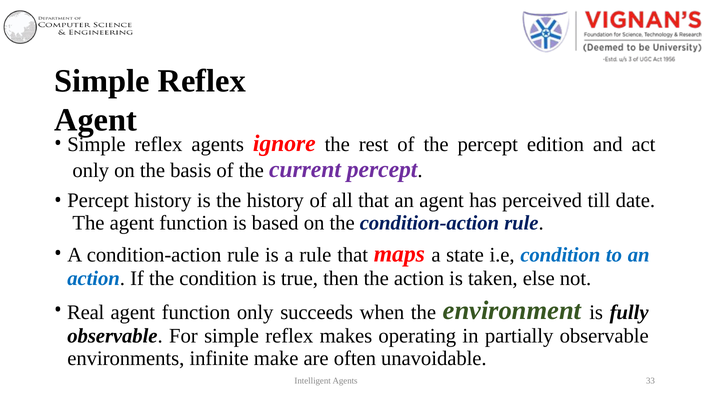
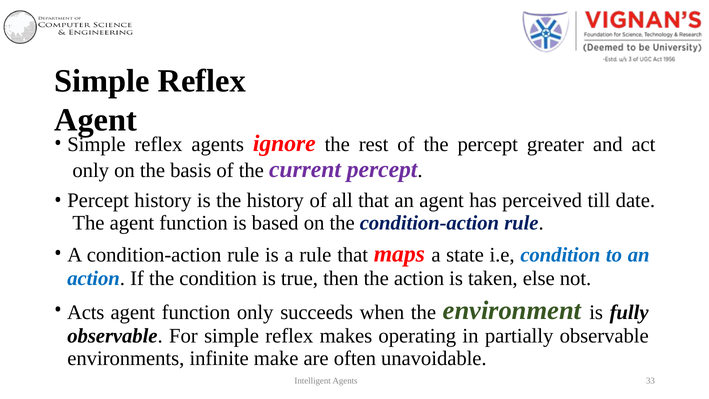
edition: edition -> greater (555, 145)
Real: Real -> Acts (86, 312)
